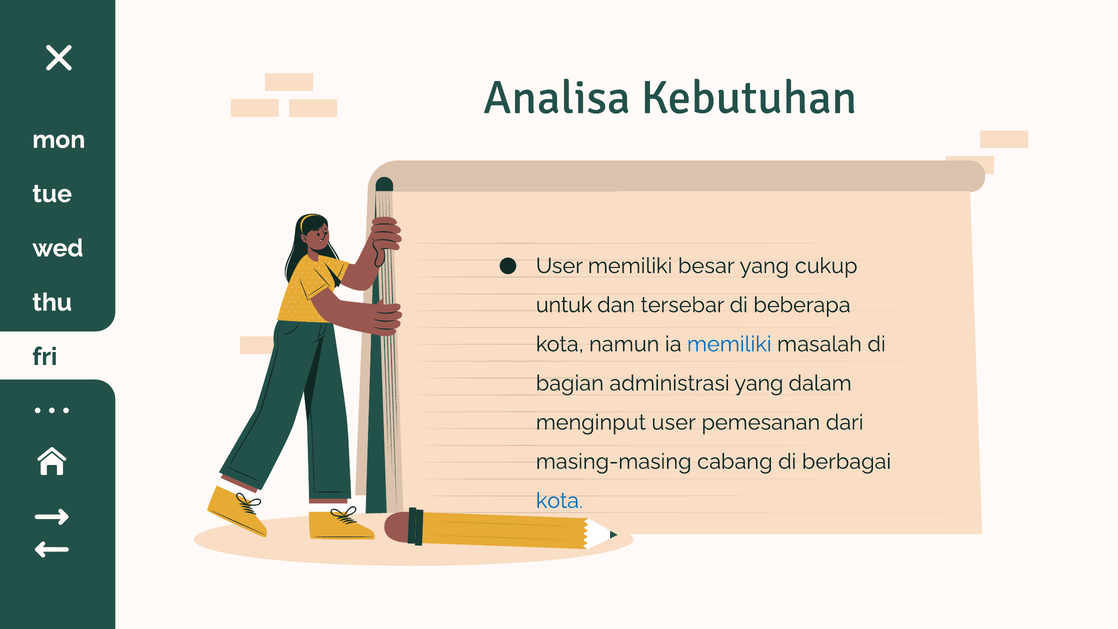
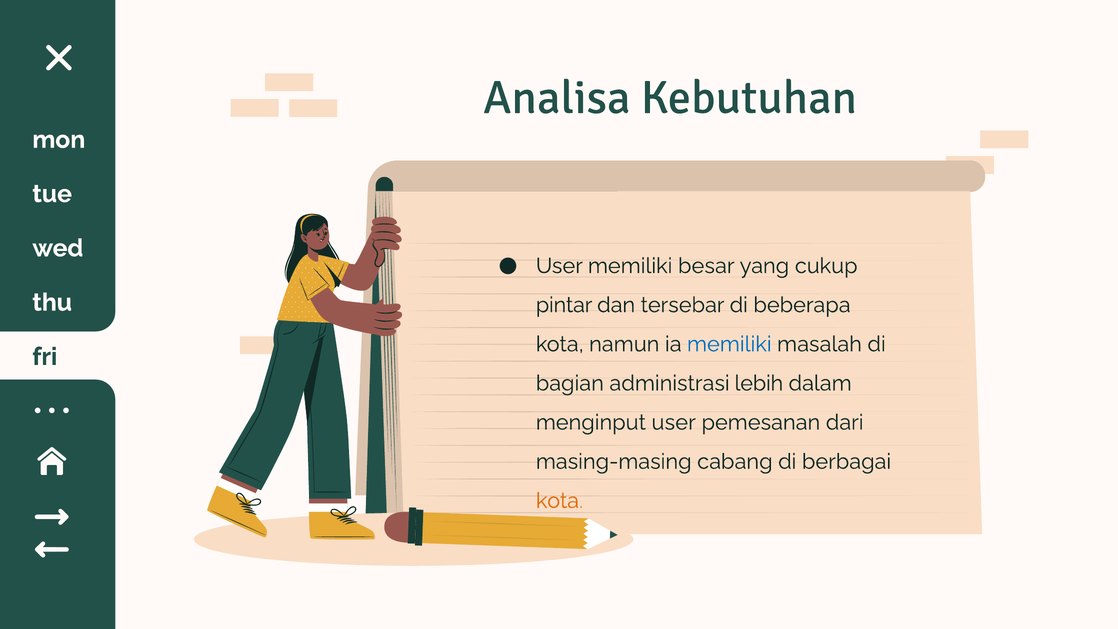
untuk: untuk -> pintar (564, 305)
administrasi yang: yang -> lebih (759, 383)
kota colour: blue -> orange (559, 501)
